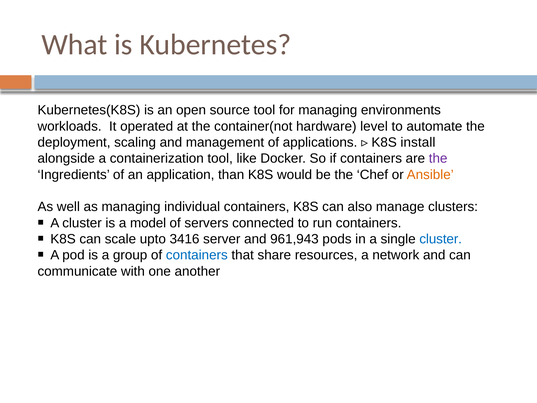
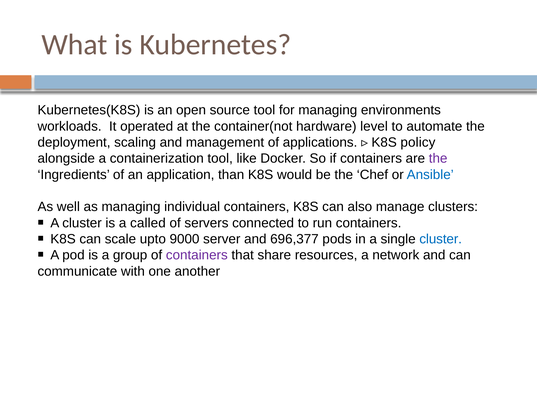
install: install -> policy (418, 142)
Ansible colour: orange -> blue (430, 175)
model: model -> called (148, 223)
3416: 3416 -> 9000 (185, 239)
961,943: 961,943 -> 696,377 (294, 239)
containers colour: blue -> purple (197, 255)
